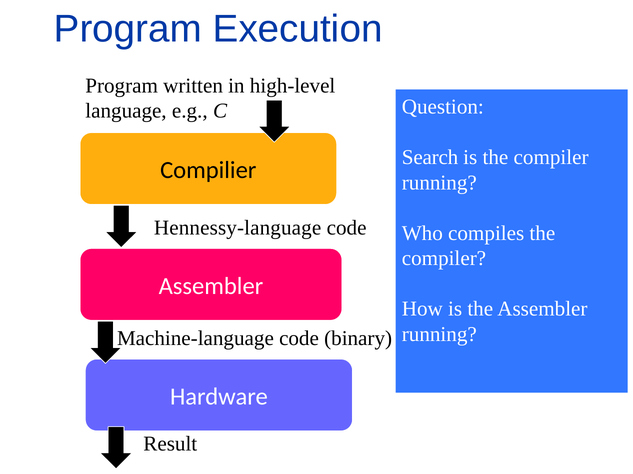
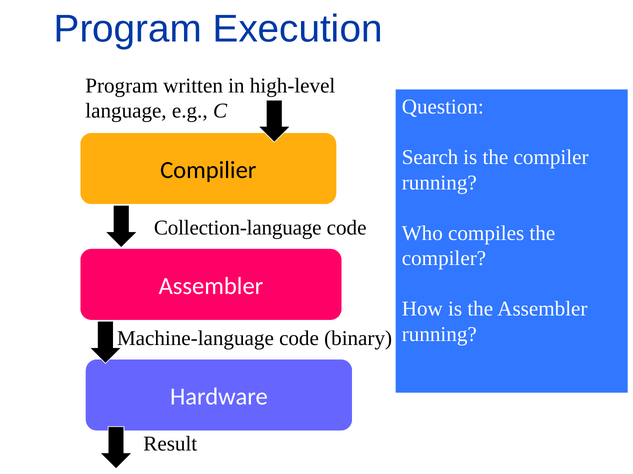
Hennessy-language: Hennessy-language -> Collection-language (238, 228)
